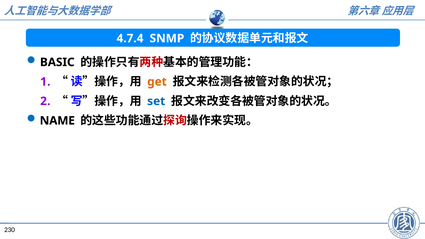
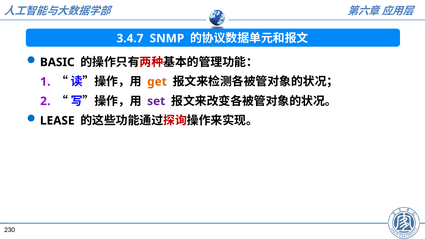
4.7.4: 4.7.4 -> 3.4.7 (130, 38)
set colour: blue -> purple (156, 101)
NAME: NAME -> LEASE (57, 121)
